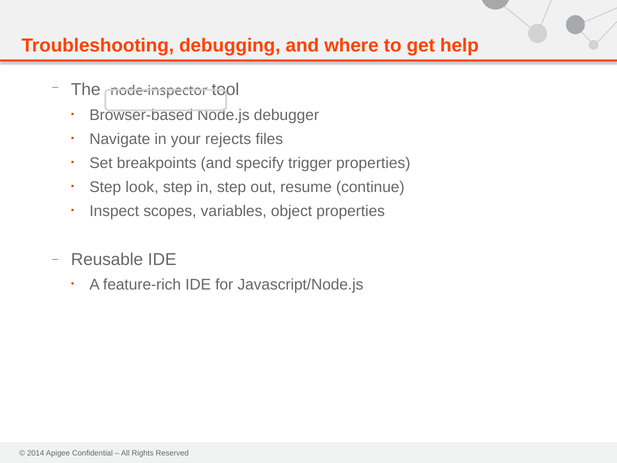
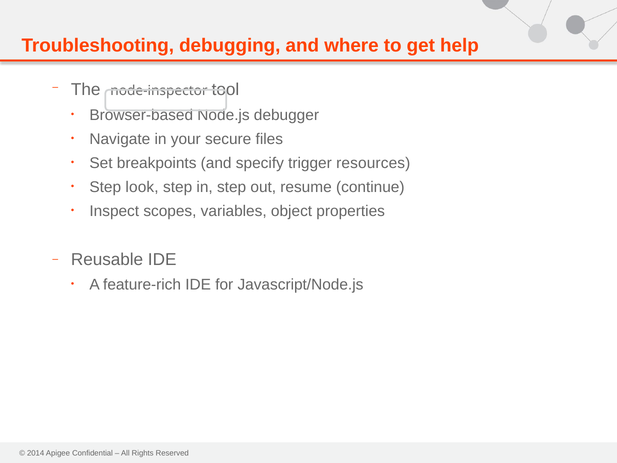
rejects: rejects -> secure (228, 139)
trigger properties: properties -> resources (373, 163)
